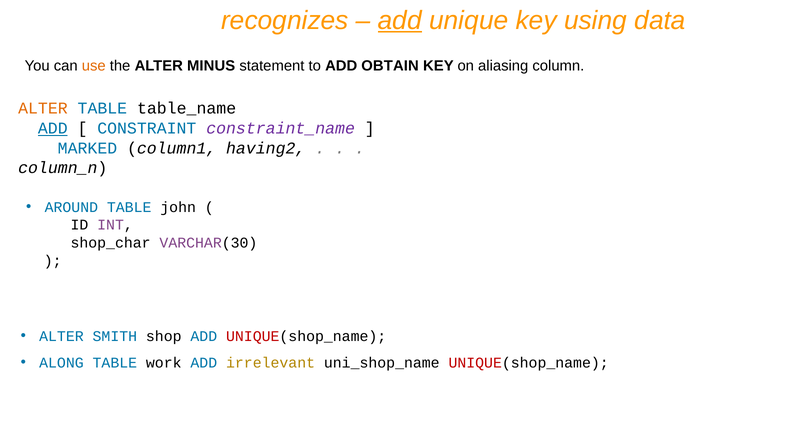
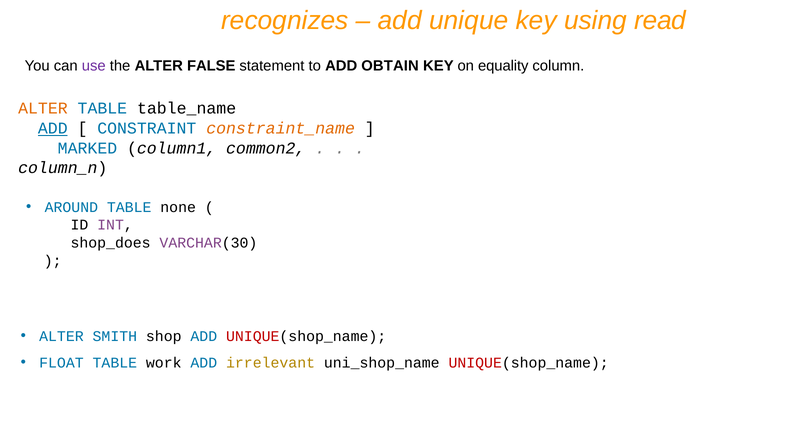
add underline: present -> none (400, 21)
data: data -> read (660, 21)
use colour: orange -> purple (94, 66)
MINUS: MINUS -> FALSE (211, 66)
aliasing: aliasing -> equality (503, 66)
constraint_name colour: purple -> orange (281, 128)
having2: having2 -> common2 (266, 148)
john: john -> none (178, 207)
shop_char: shop_char -> shop_does (111, 243)
ALONG: ALONG -> FLOAT (61, 363)
